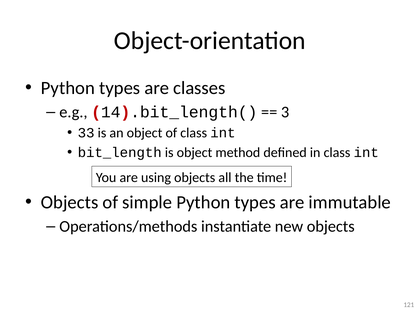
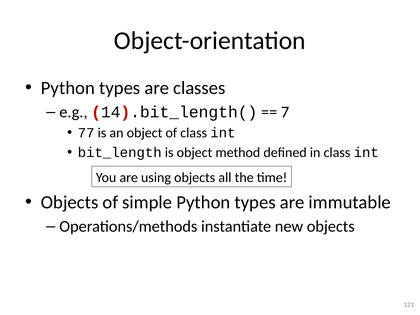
3: 3 -> 7 (285, 112)
33: 33 -> 77 (86, 133)
